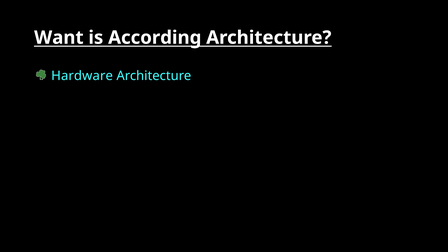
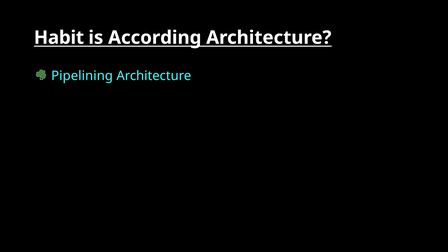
Want: Want -> Habit (59, 38)
Hardware: Hardware -> Pipelining (82, 76)
